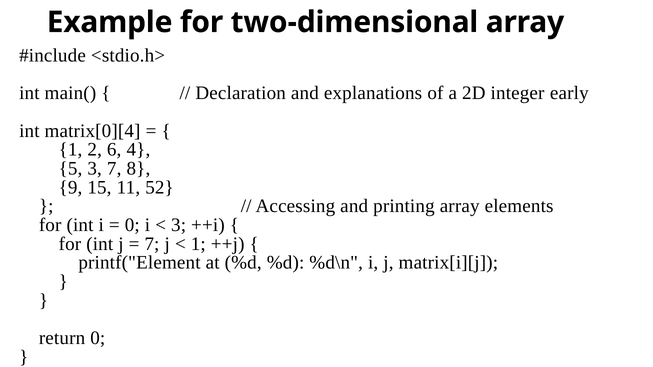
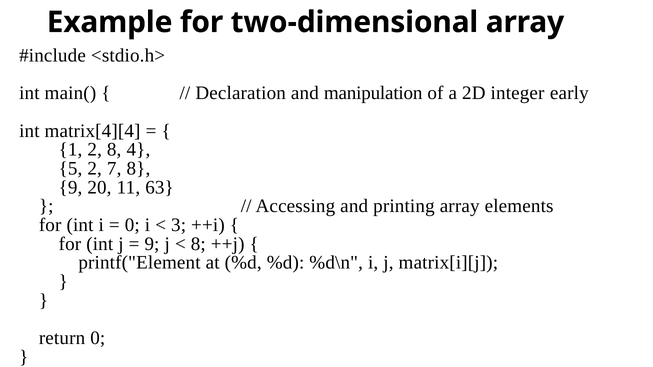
explanations: explanations -> manipulation (373, 93)
matrix[0][4: matrix[0][4 -> matrix[4][4 (93, 131)
2 6: 6 -> 8 (114, 150)
5 3: 3 -> 2 (95, 169)
15: 15 -> 20 (99, 187)
52: 52 -> 63 (159, 187)
7: 7 -> 9 (152, 244)
1: 1 -> 8 (198, 244)
